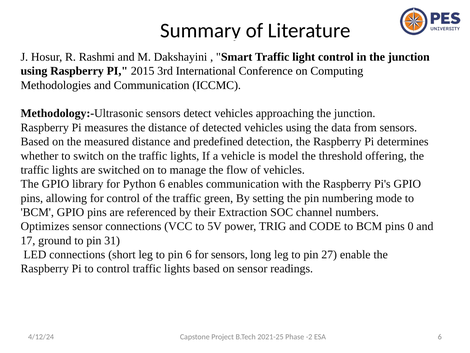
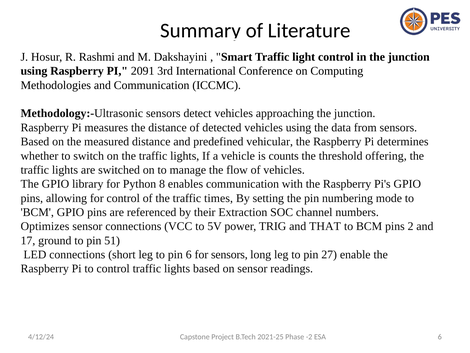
2015: 2015 -> 2091 (143, 71)
detection: detection -> vehicular (270, 141)
model: model -> counts (284, 156)
Python 6: 6 -> 8 (162, 184)
green: green -> times (219, 198)
CODE: CODE -> THAT (325, 226)
0: 0 -> 2 (411, 226)
31: 31 -> 51 (112, 240)
